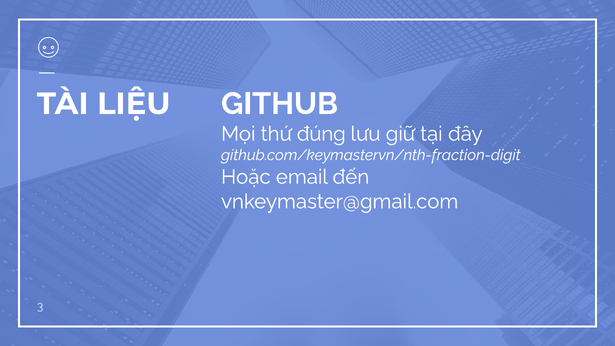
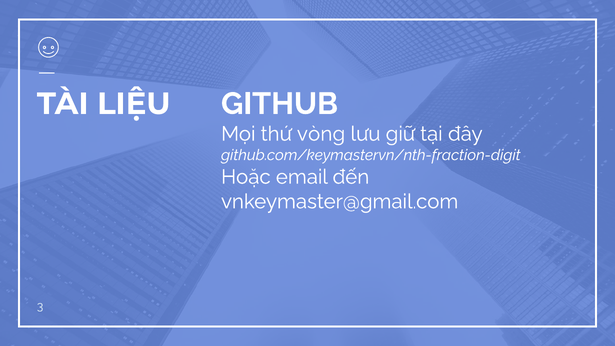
đúng: đúng -> vòng (321, 134)
